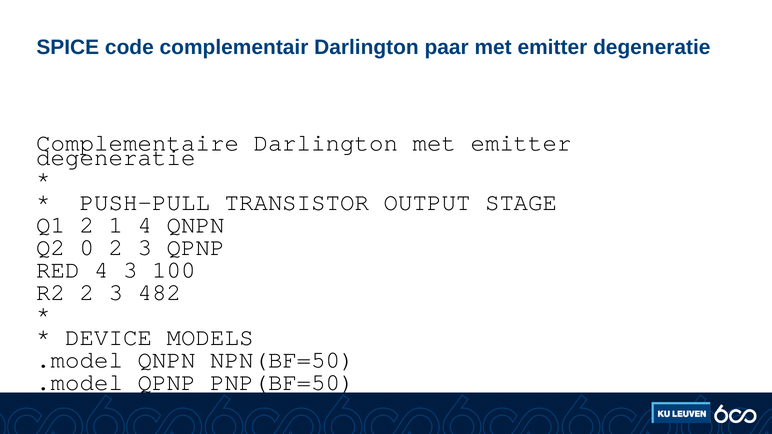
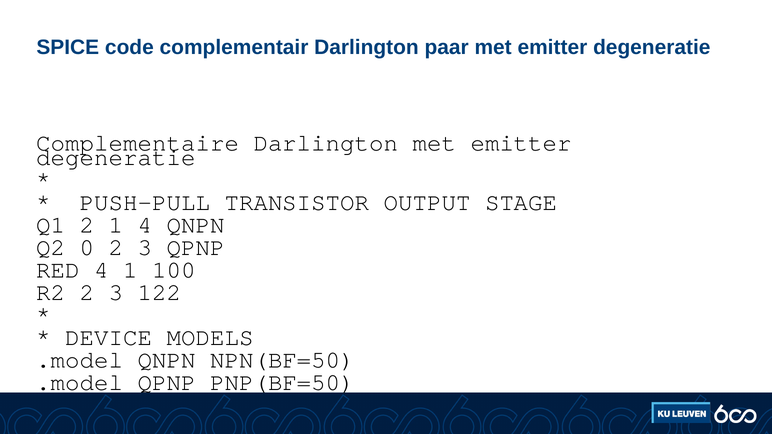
4 3: 3 -> 1 (131, 270)
482: 482 -> 122 (159, 293)
